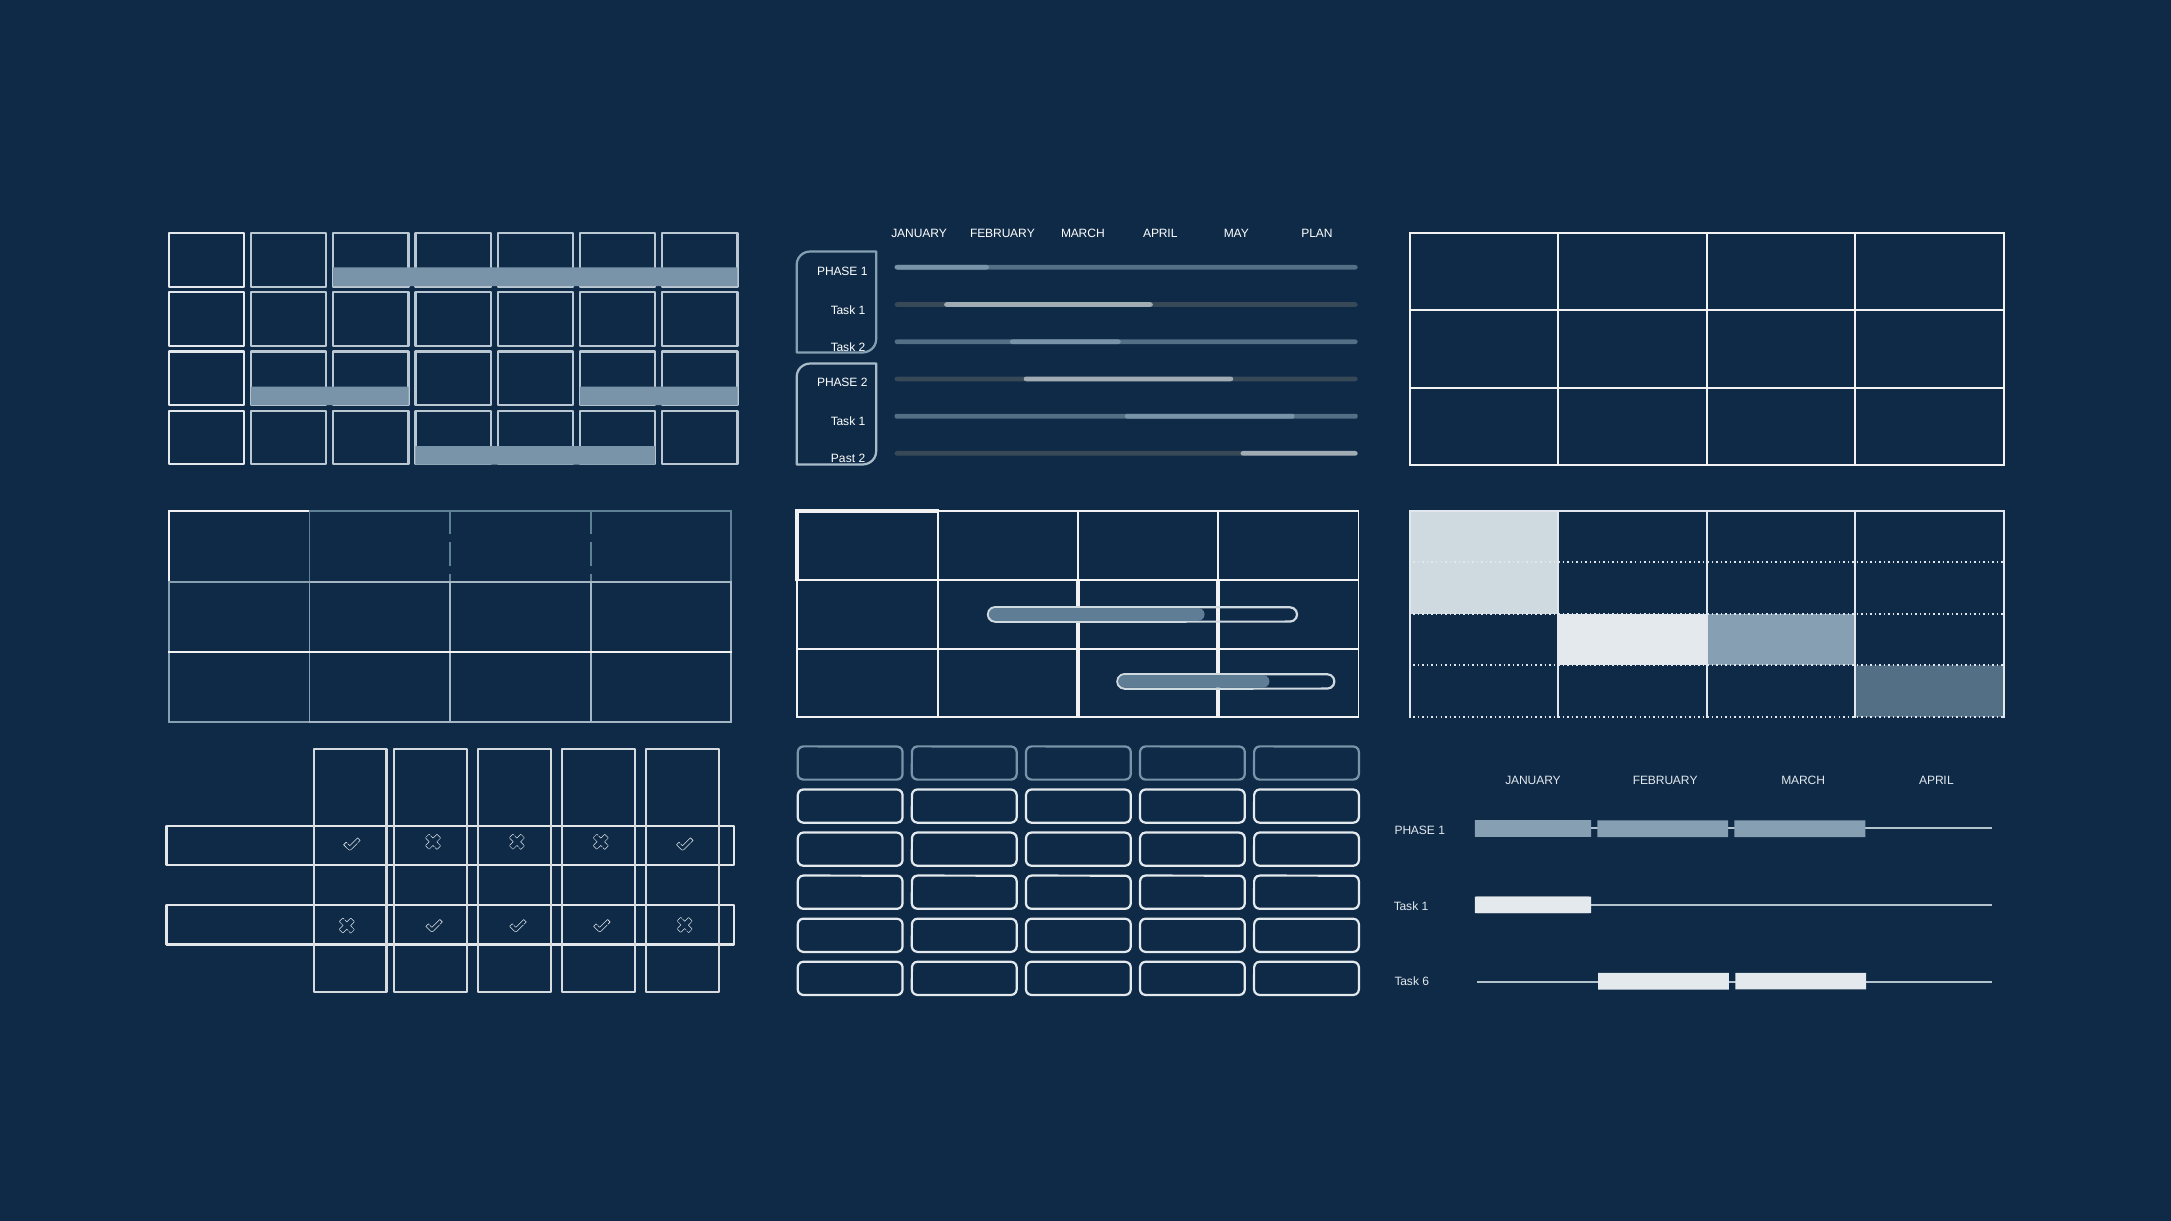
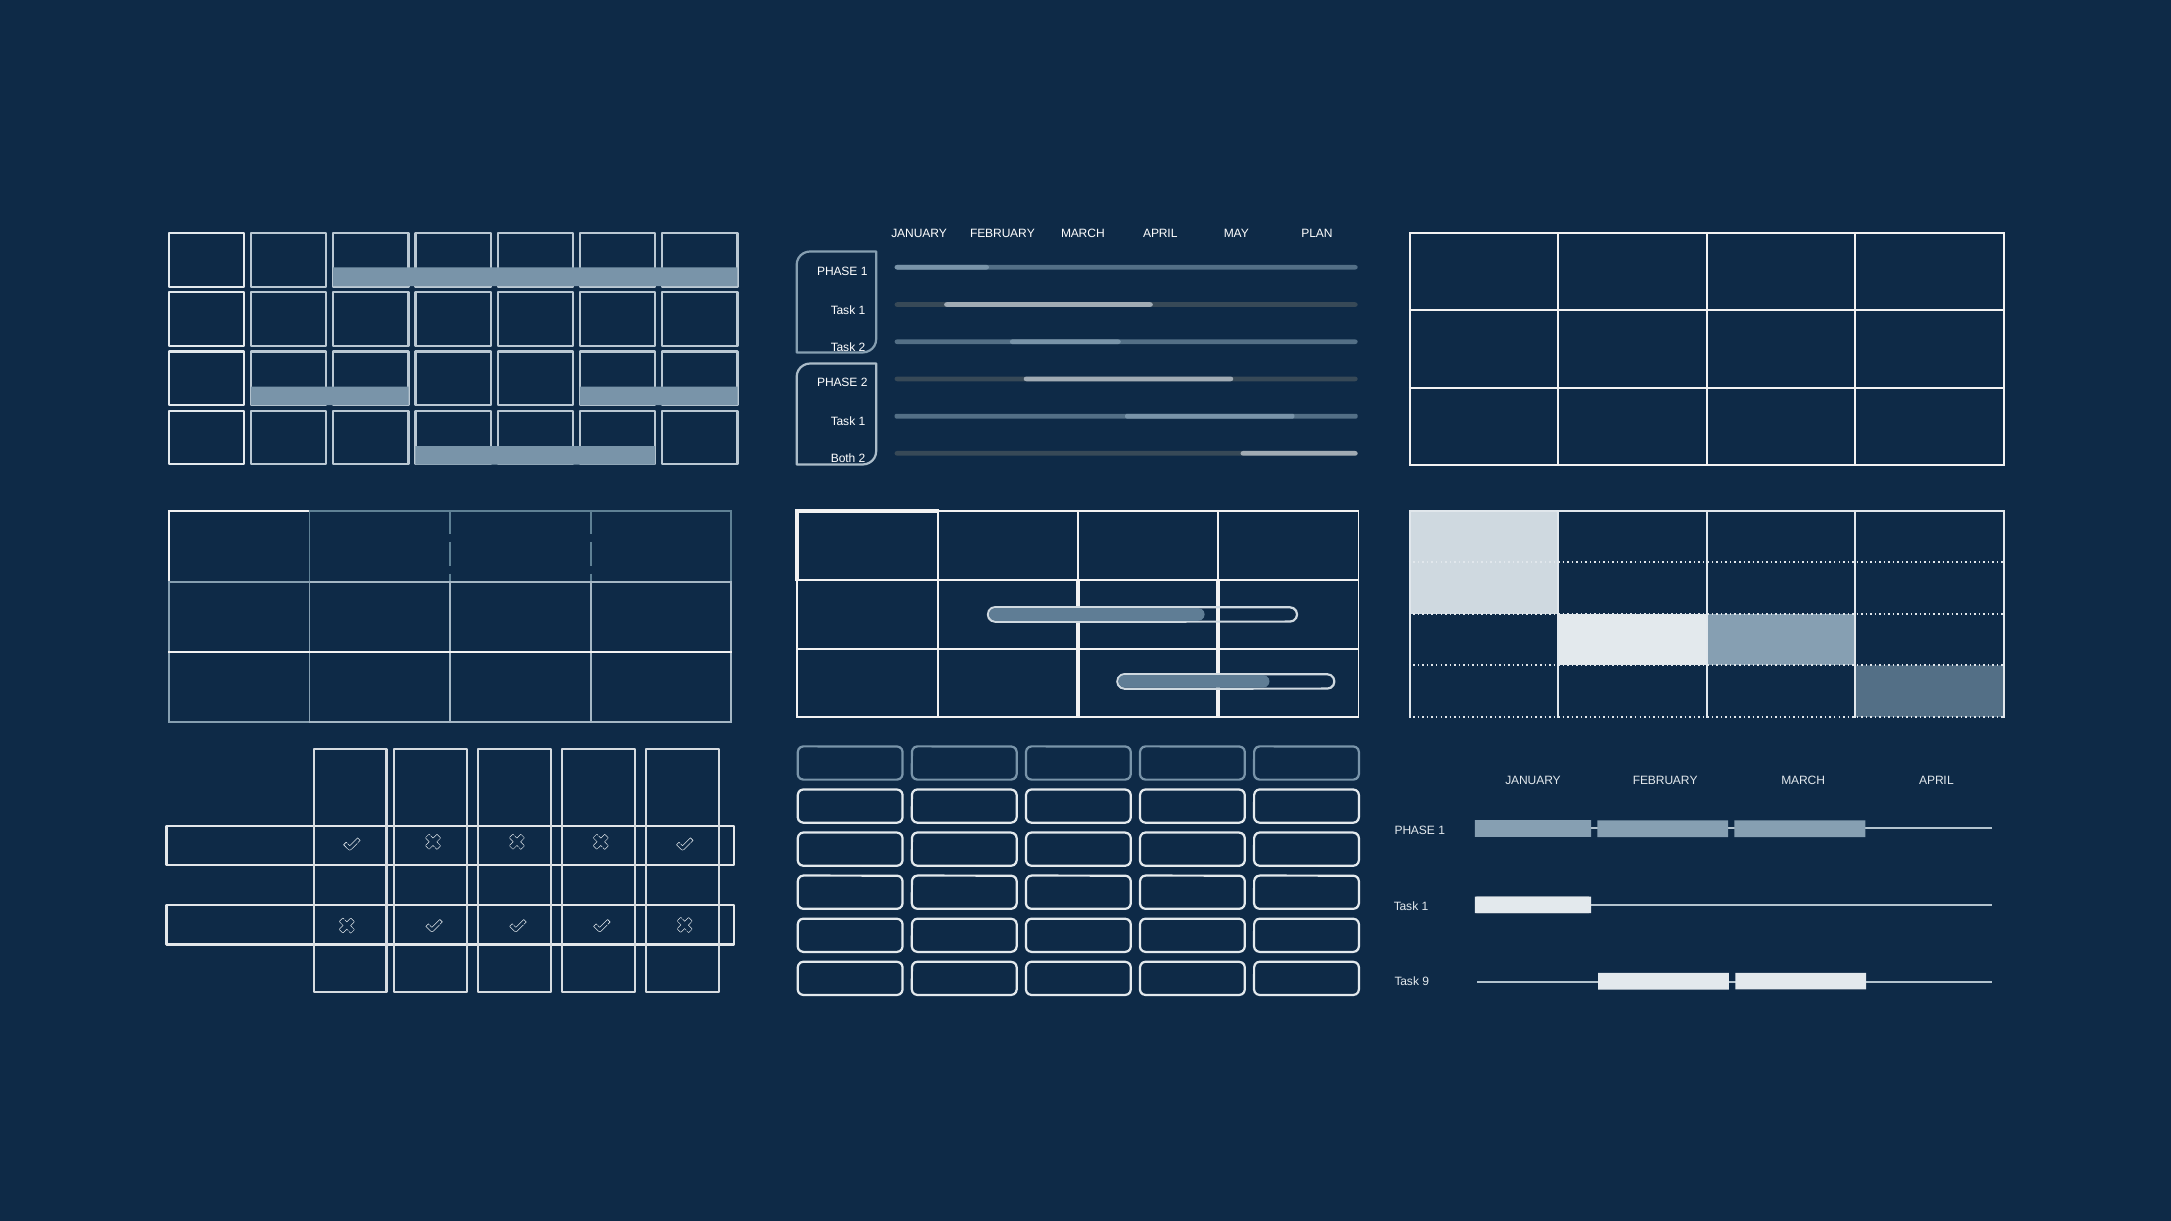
Past: Past -> Both (843, 459)
6: 6 -> 9 (1426, 982)
